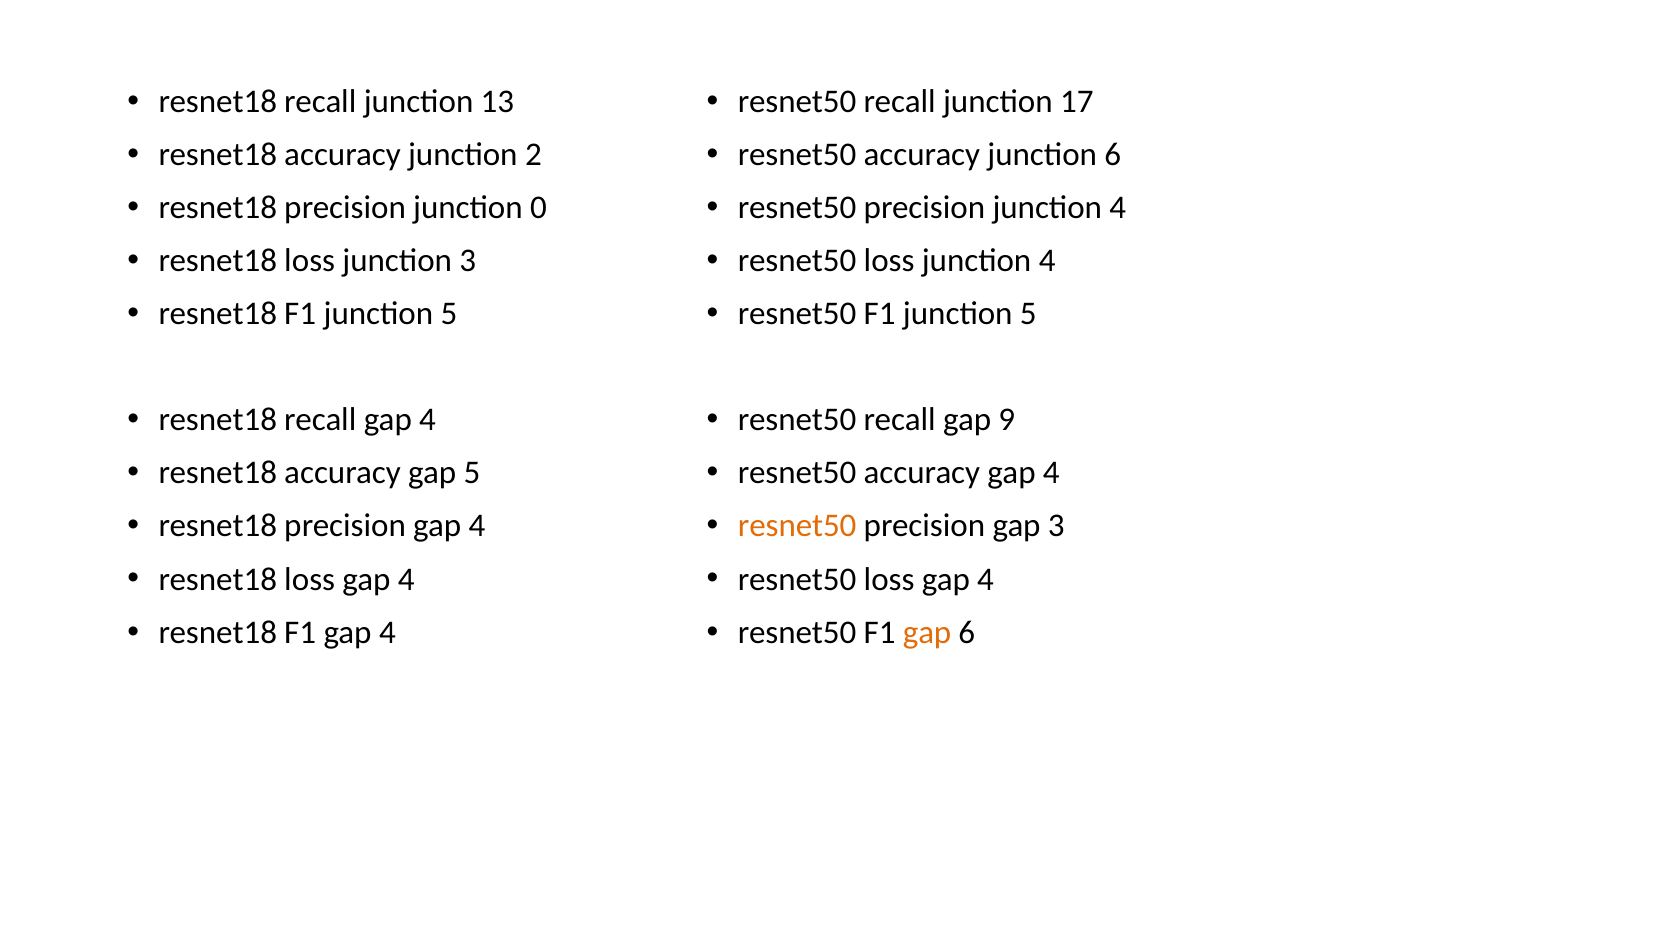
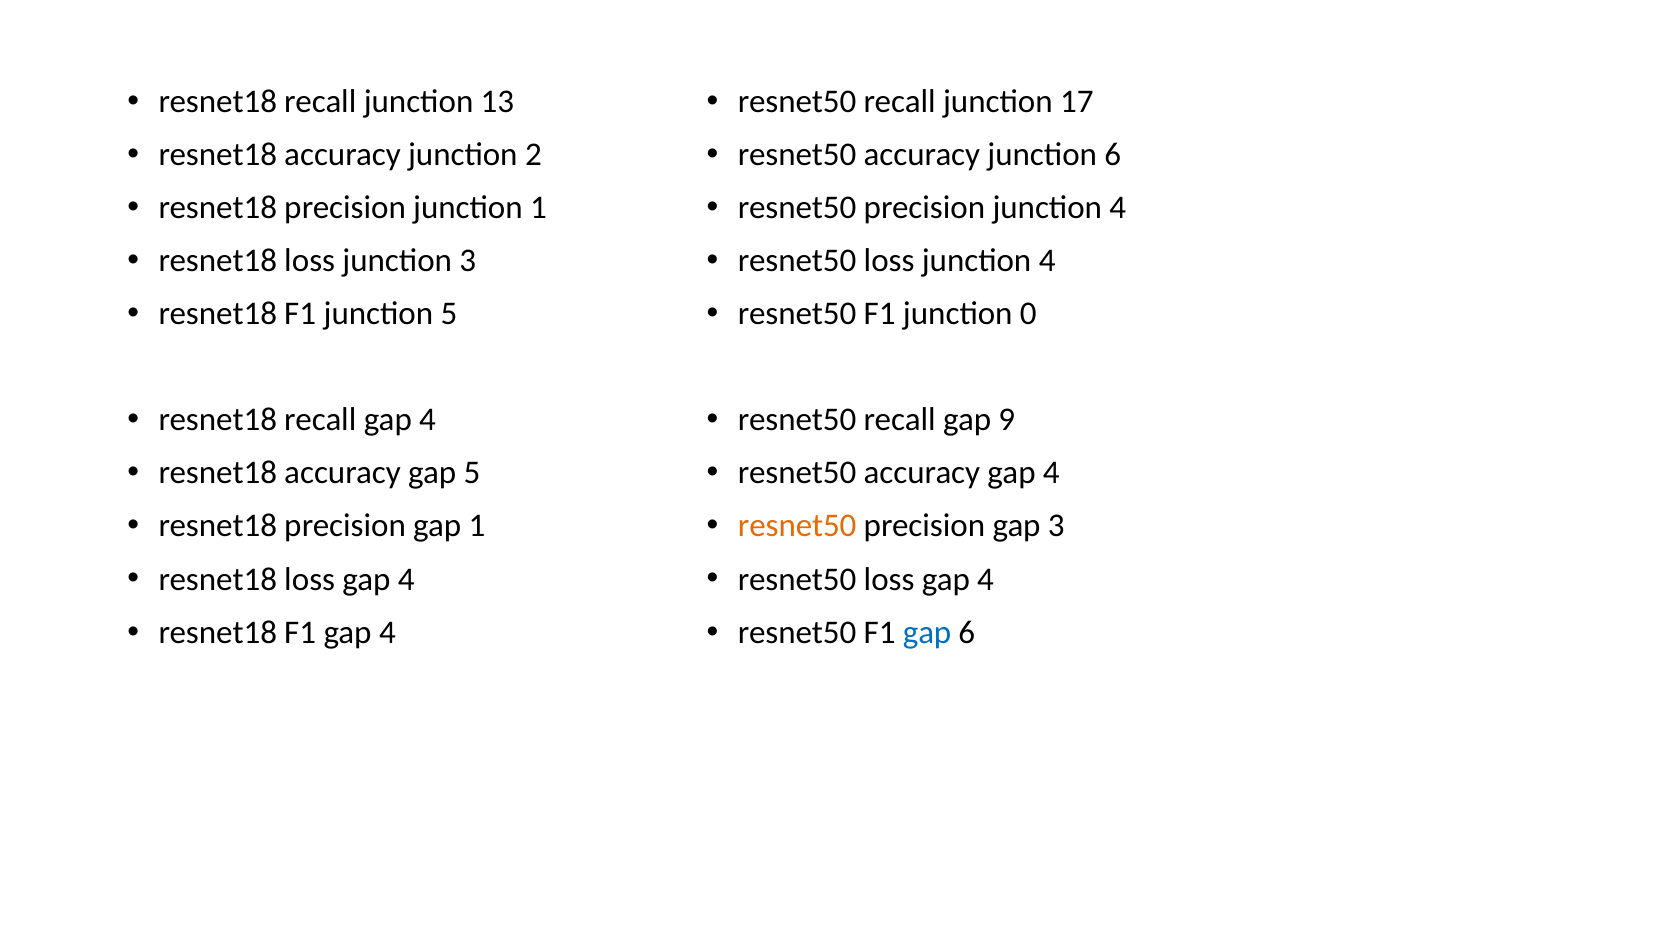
junction 0: 0 -> 1 (539, 208)
resnet50 F1 junction 5: 5 -> 0 (1028, 314)
precision gap 4: 4 -> 1 (477, 526)
gap colour: orange -> blue (927, 633)
